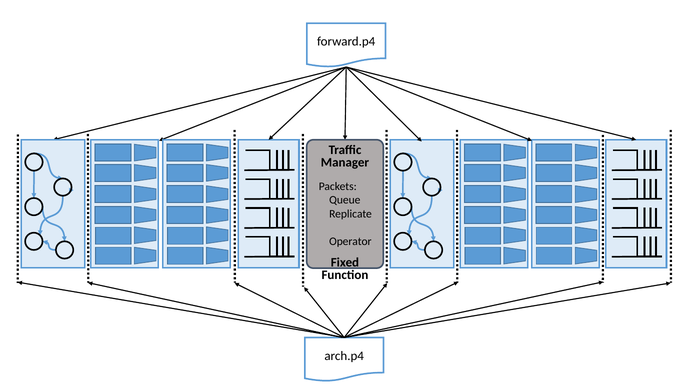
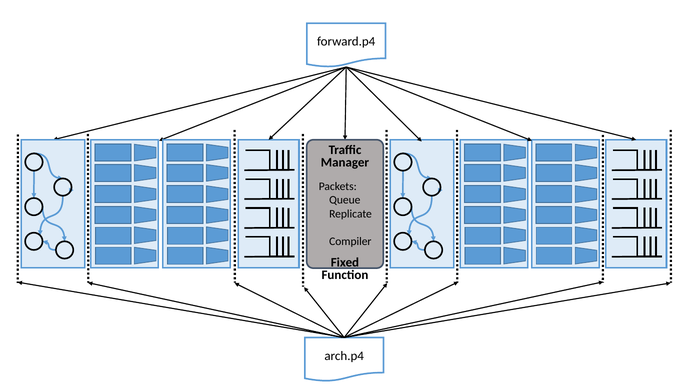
Operator: Operator -> Compiler (350, 242)
